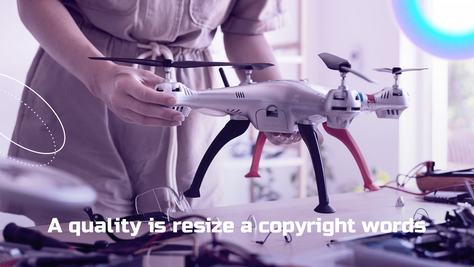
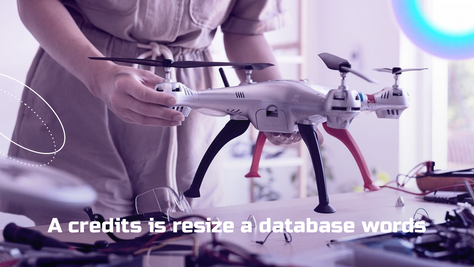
quality: quality -> credits (105, 225)
copyright: copyright -> database (307, 225)
